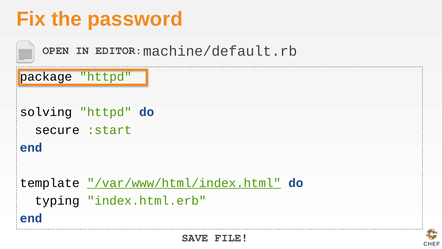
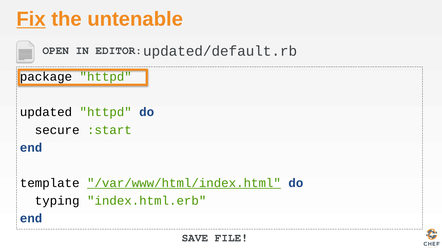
Fix underline: none -> present (31, 19)
password: password -> untenable (135, 19)
machine/default.rb: machine/default.rb -> updated/default.rb (220, 51)
solving: solving -> updated (46, 112)
